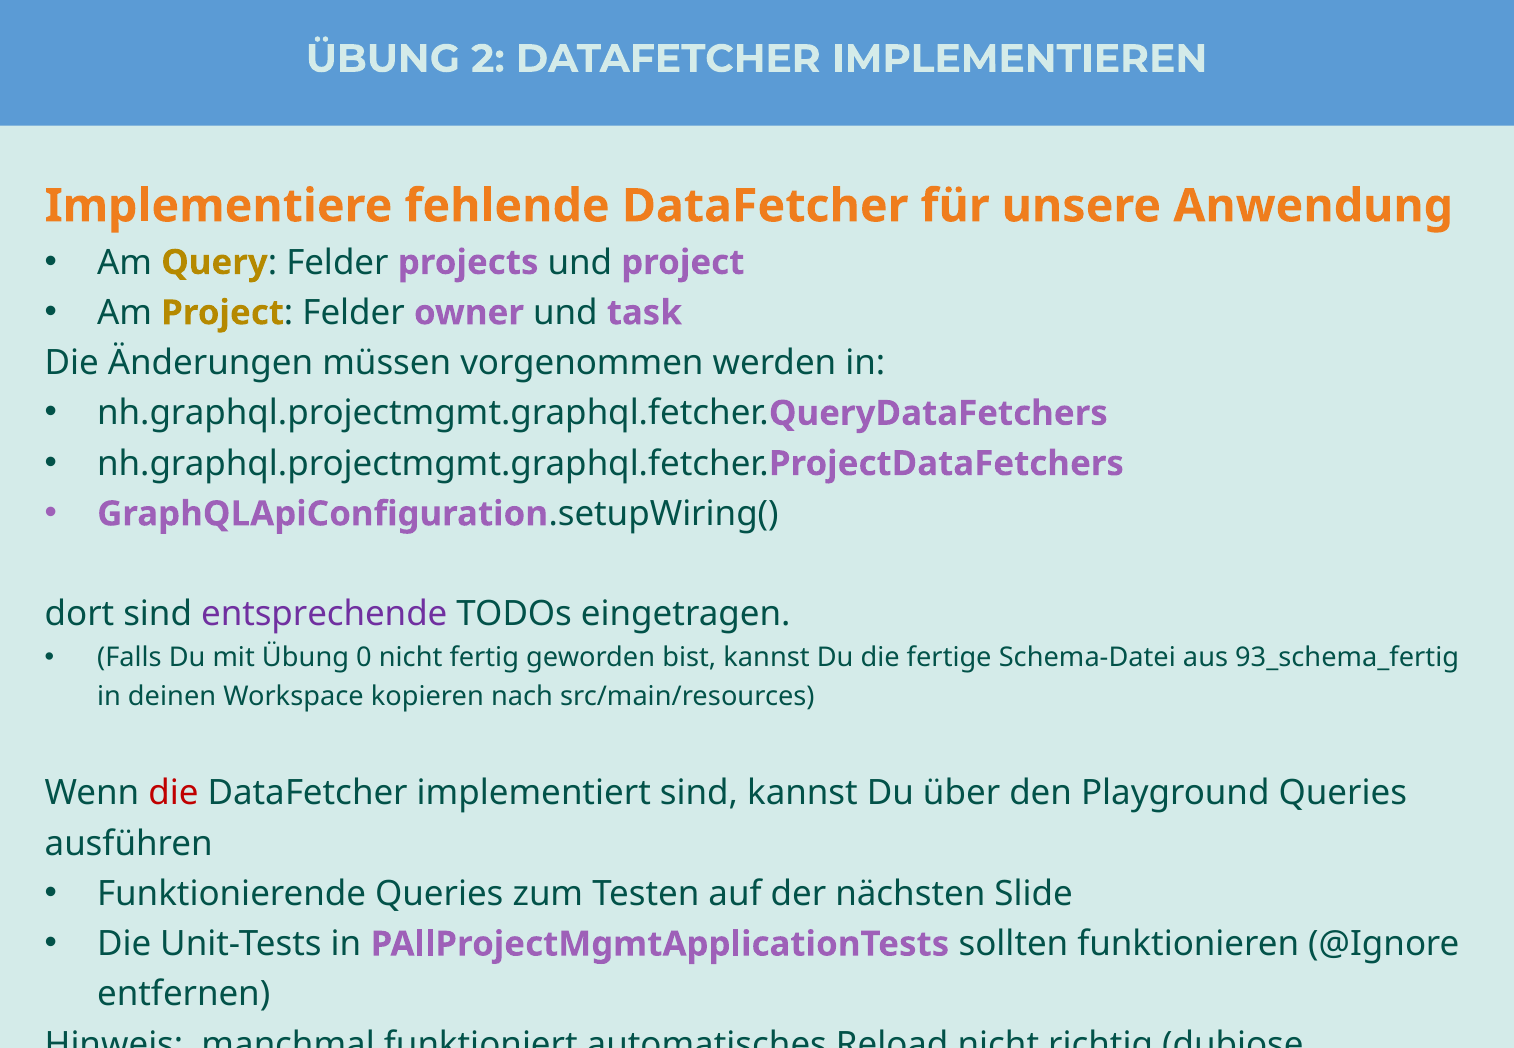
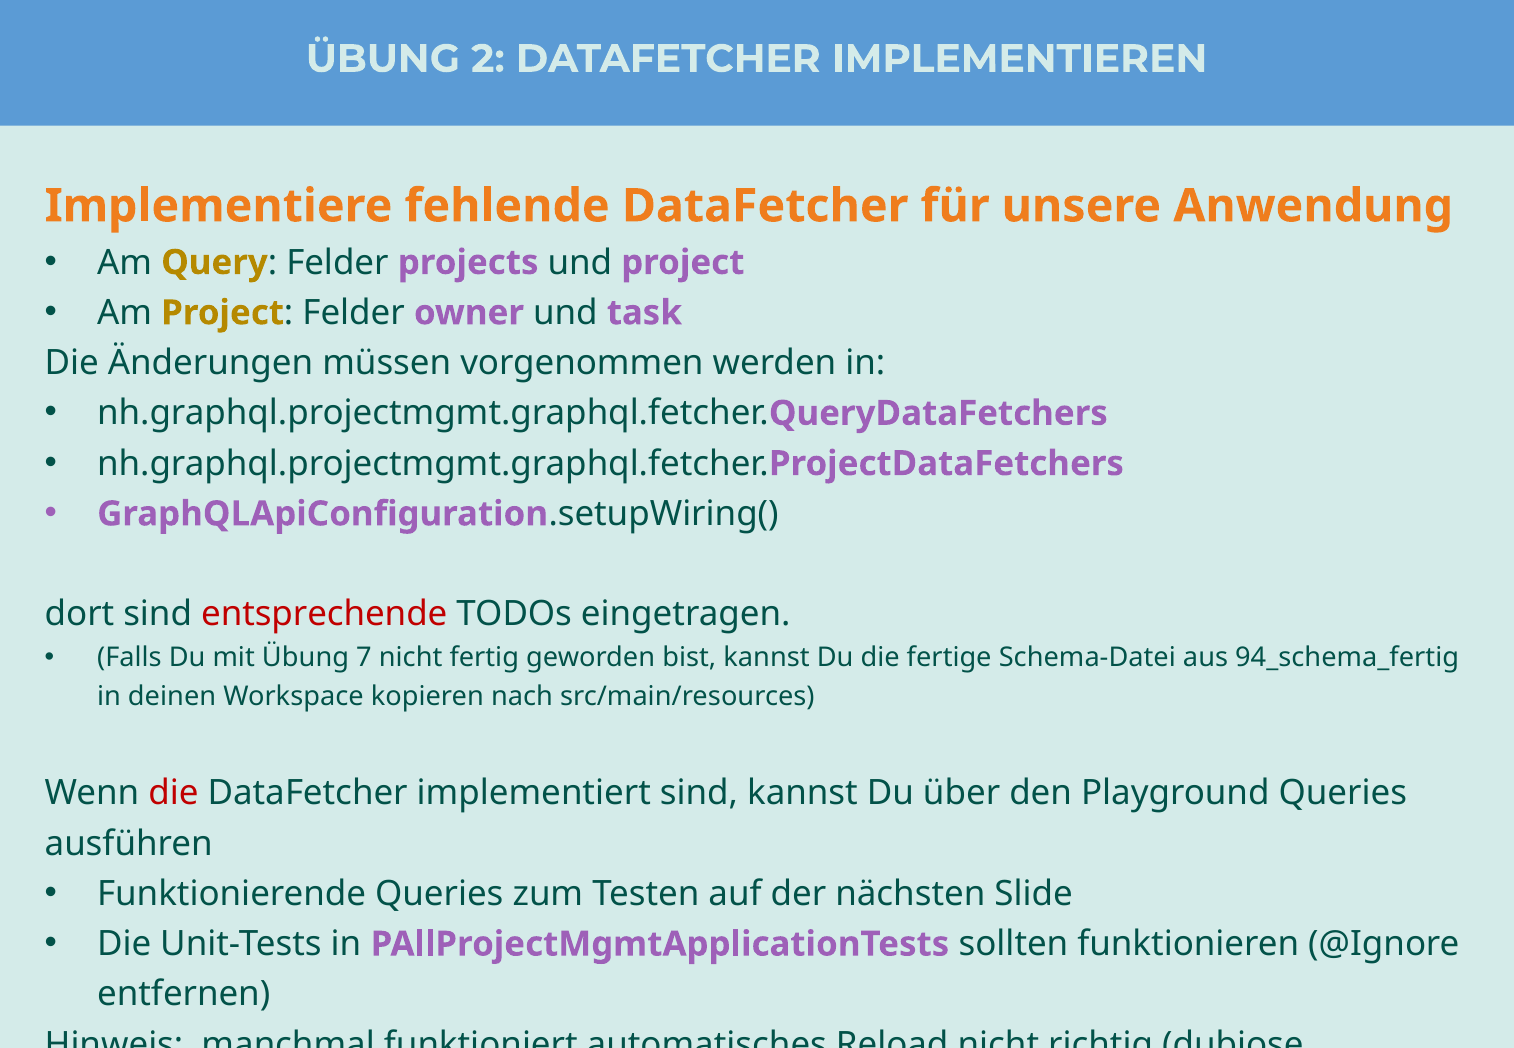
entsprechende colour: purple -> red (324, 615)
0: 0 -> 7 (364, 658)
93_schema_fertig: 93_schema_fertig -> 94_schema_fertig (1347, 658)
